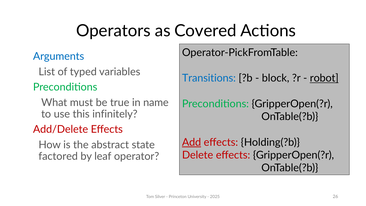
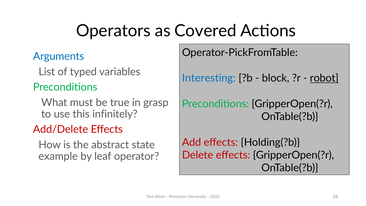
Transitions: Transitions -> Interesting (209, 78)
name: name -> grasp (156, 102)
Add underline: present -> none (192, 142)
factored: factored -> example (58, 156)
